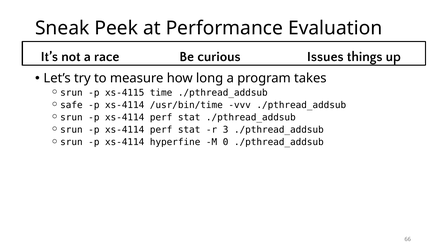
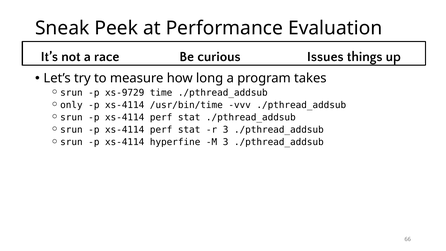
xs-4115: xs-4115 -> xs-9729 (125, 93)
safe: safe -> only (71, 105)
M 0: 0 -> 3 (226, 142)
